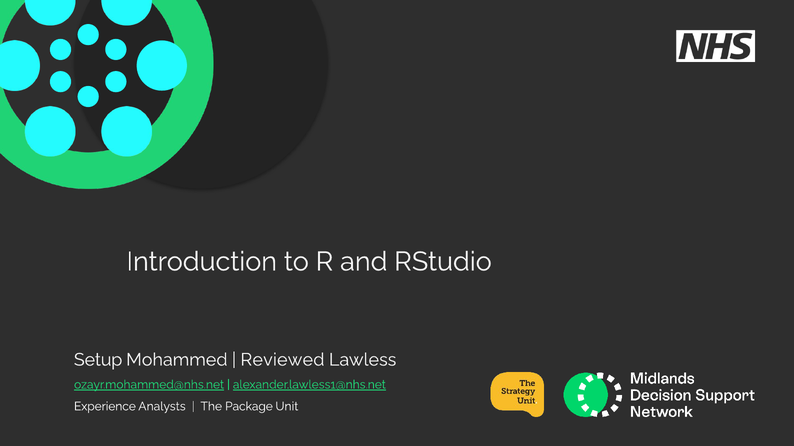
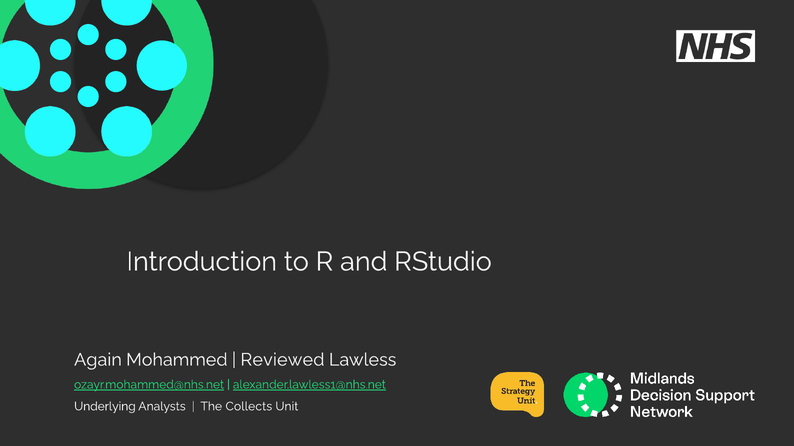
Setup: Setup -> Again (98, 360)
Experience: Experience -> Underlying (105, 407)
Package: Package -> Collects (249, 407)
